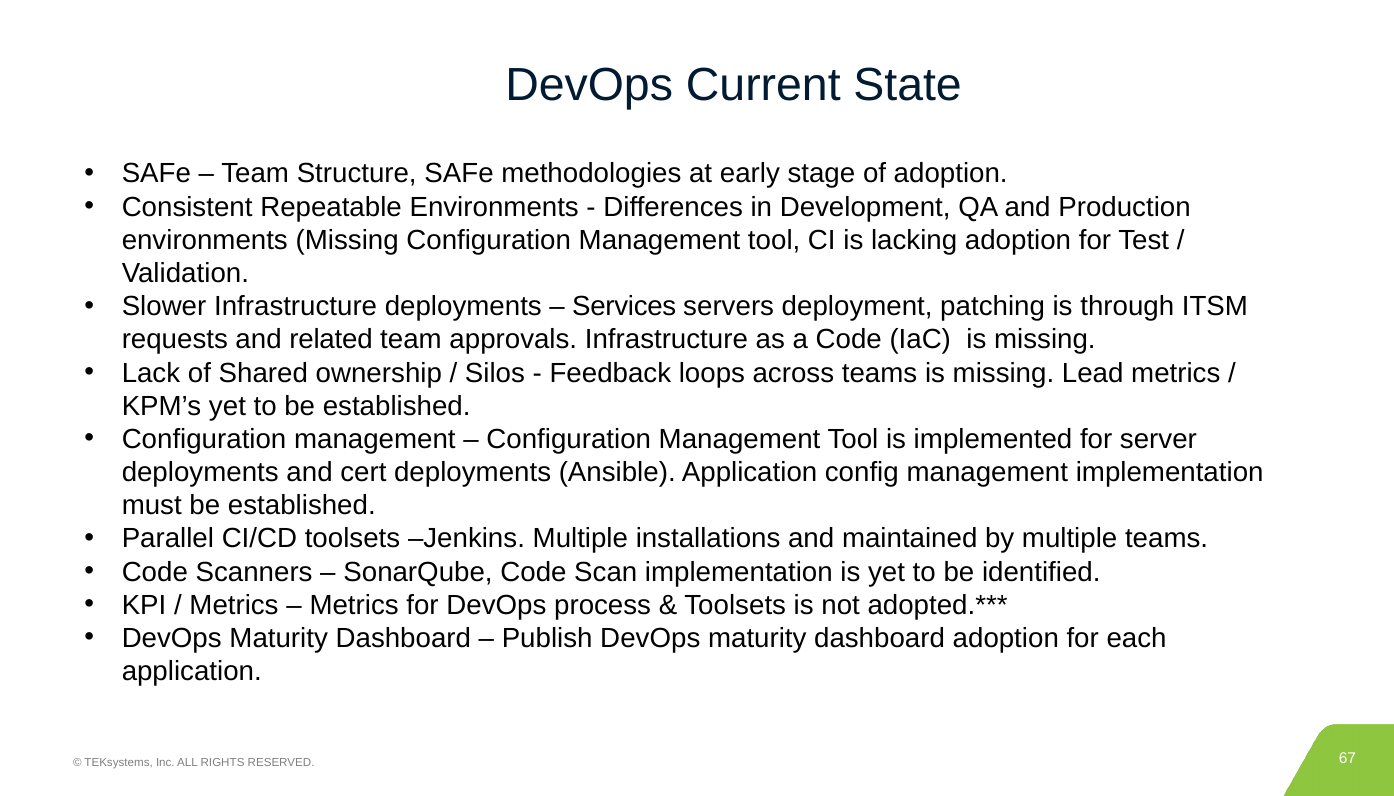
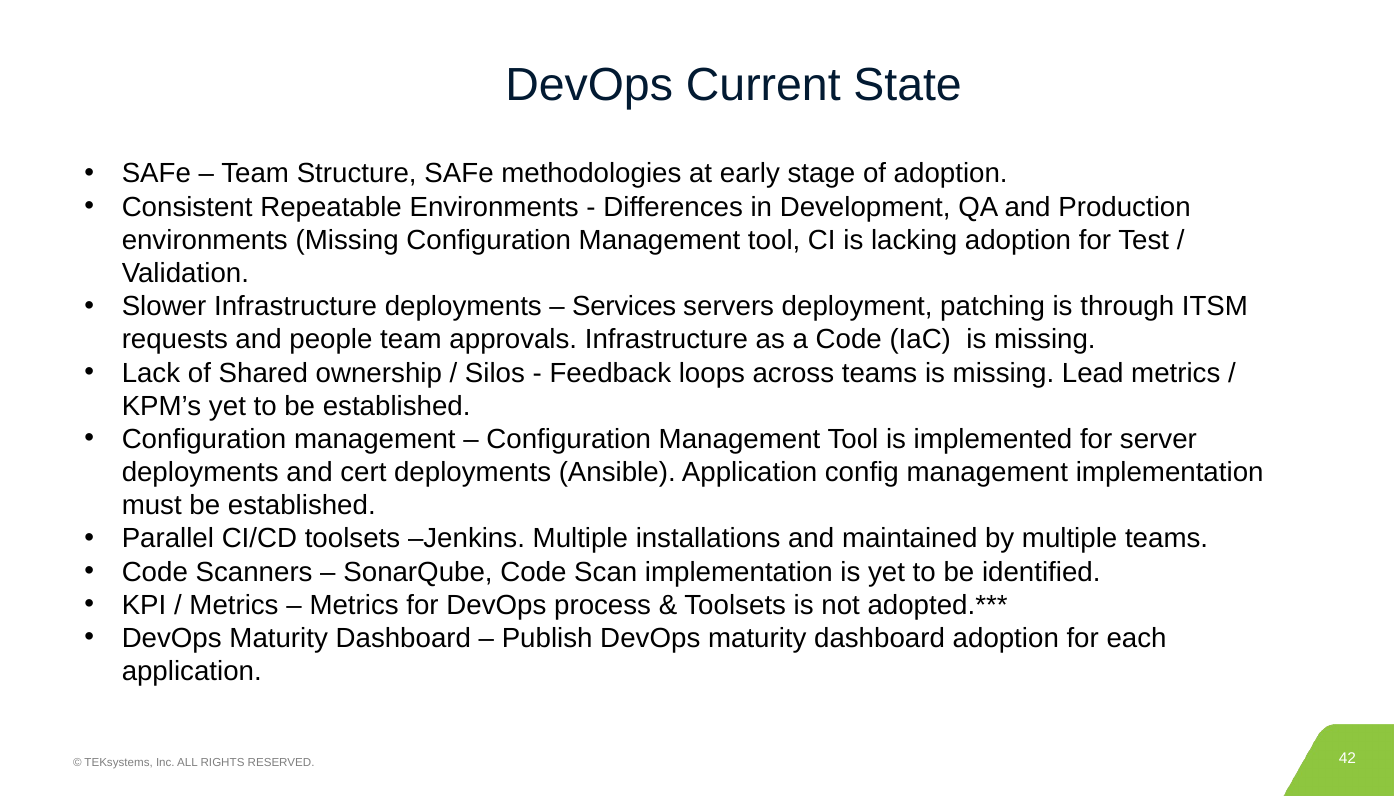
related: related -> people (331, 340)
67: 67 -> 42 (1347, 759)
